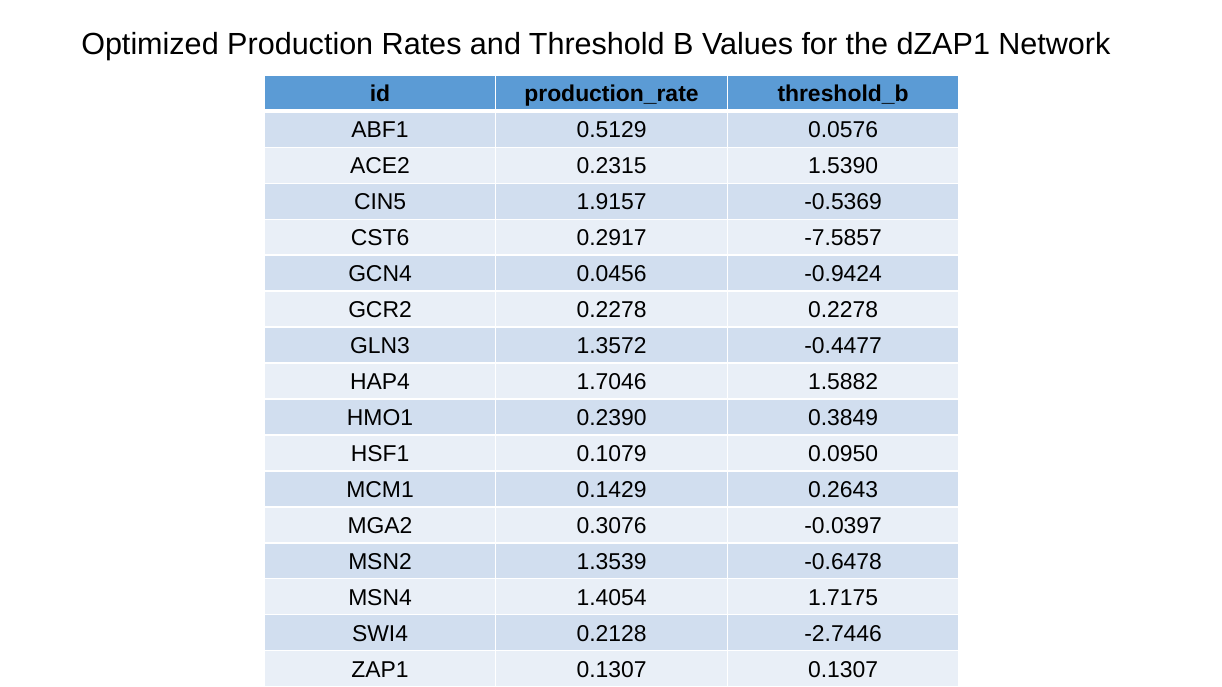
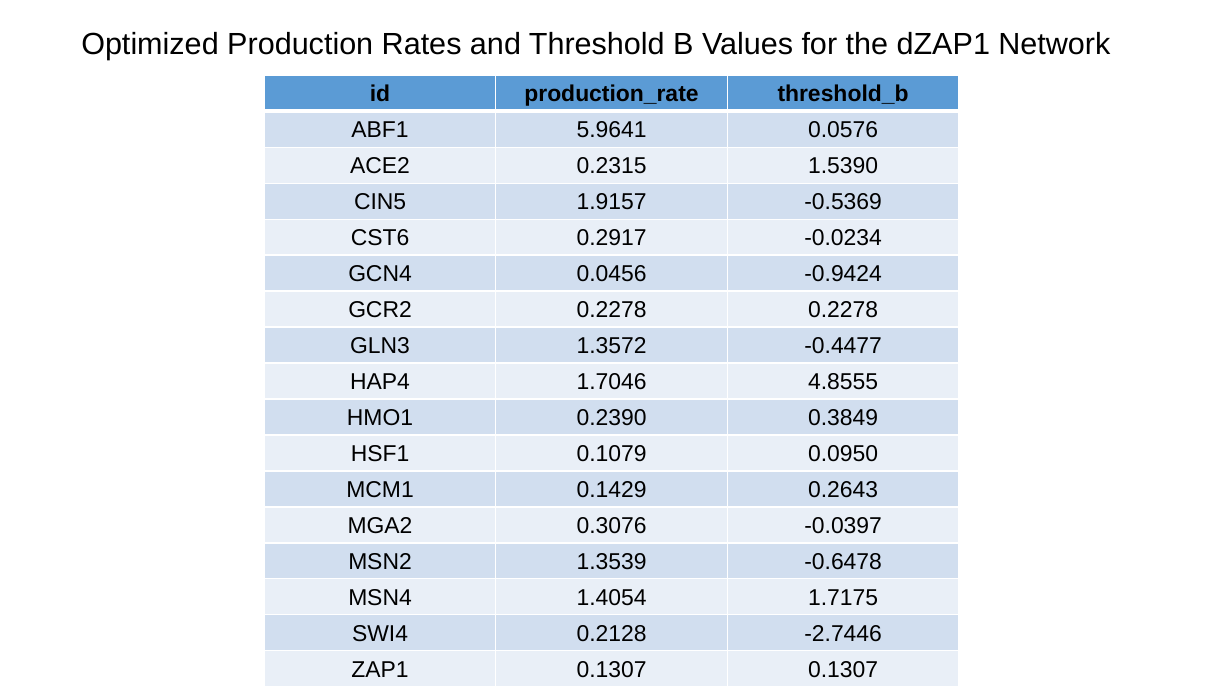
0.5129: 0.5129 -> 5.9641 (612, 130)
-7.5857: -7.5857 -> -0.0234 (843, 238)
1.5882: 1.5882 -> 4.8555 (843, 382)
